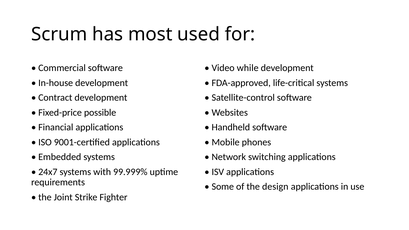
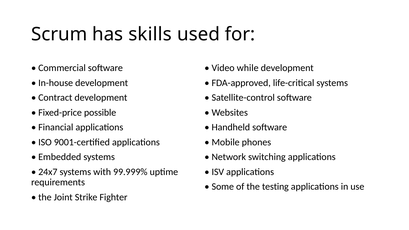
most: most -> skills (150, 34)
design: design -> testing (275, 187)
